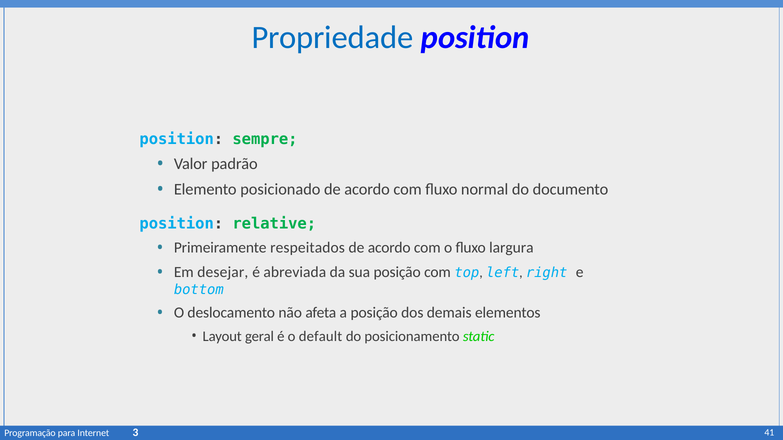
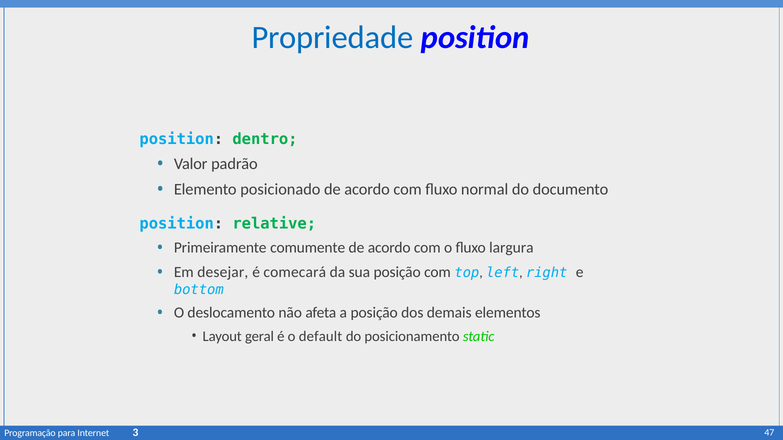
sempre: sempre -> dentro (265, 139)
respeitados: respeitados -> comumente (308, 248)
abreviada: abreviada -> comecará (295, 272)
41: 41 -> 47 (769, 433)
